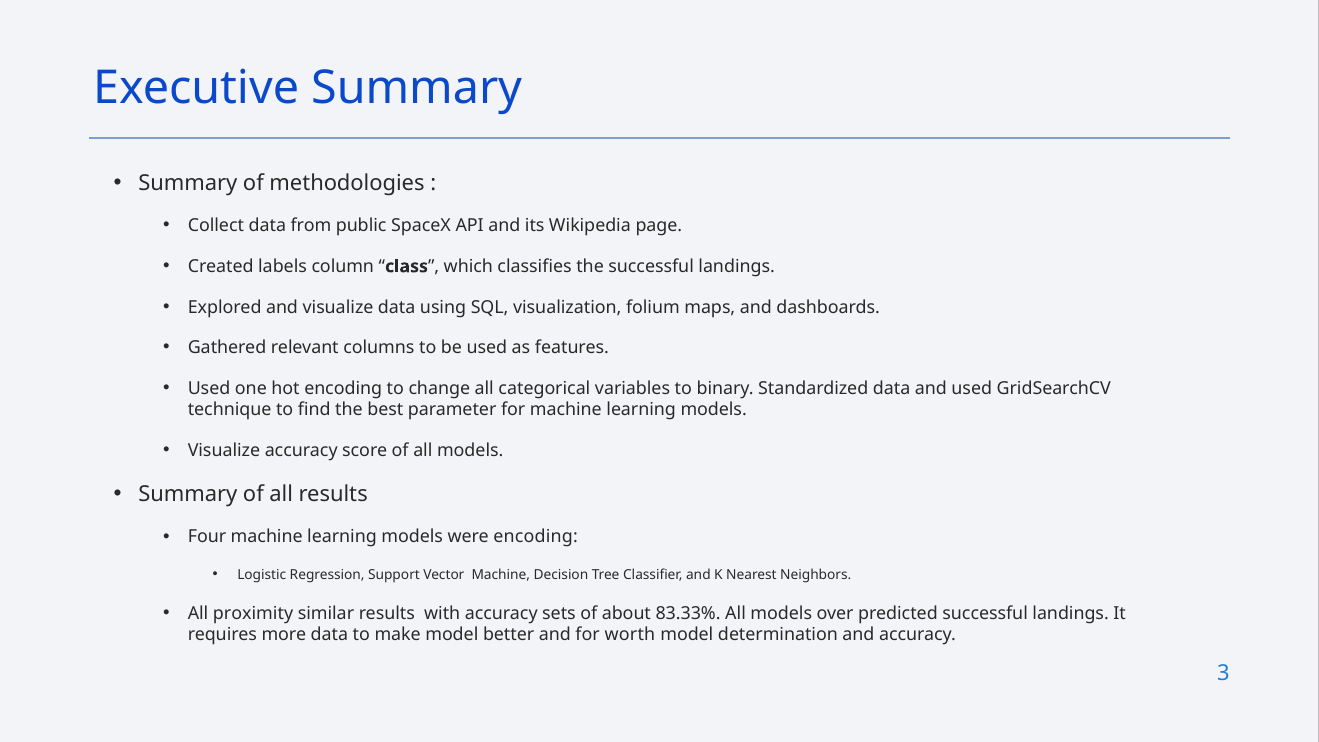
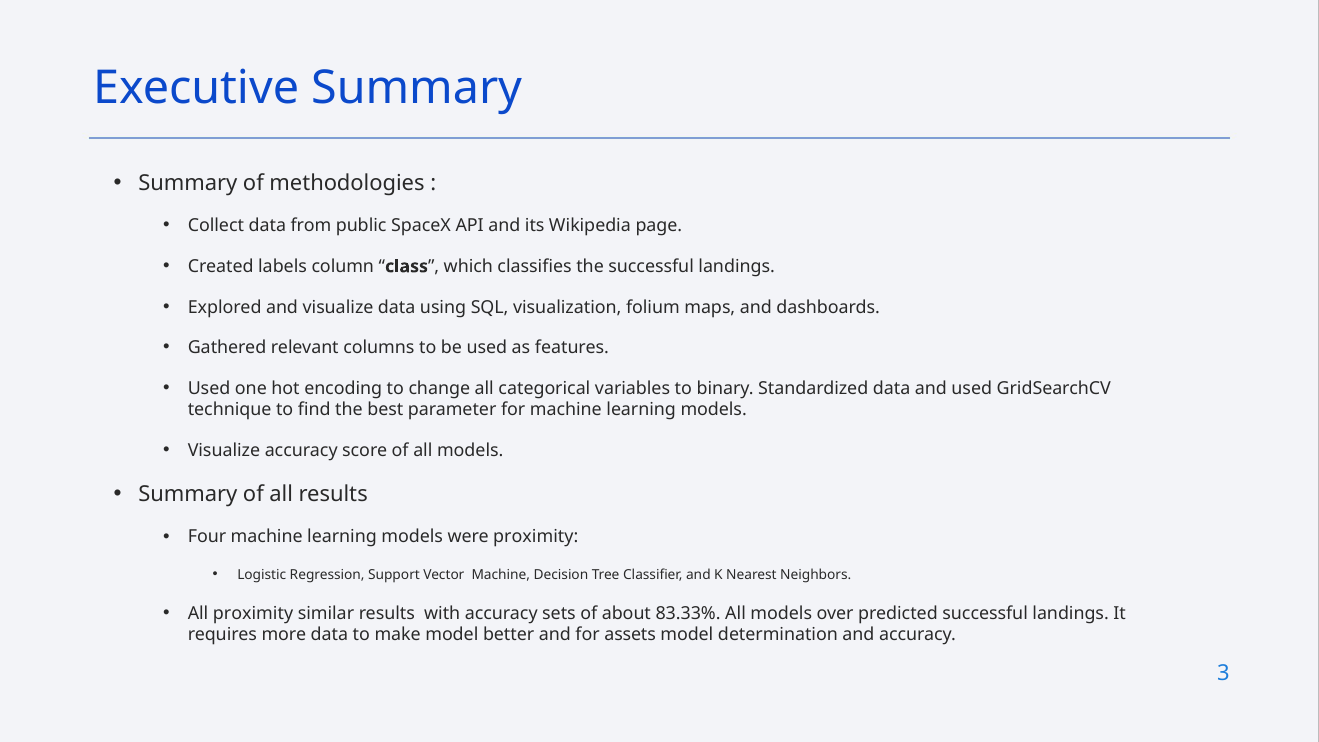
were encoding: encoding -> proximity (536, 537)
worth: worth -> assets (630, 635)
